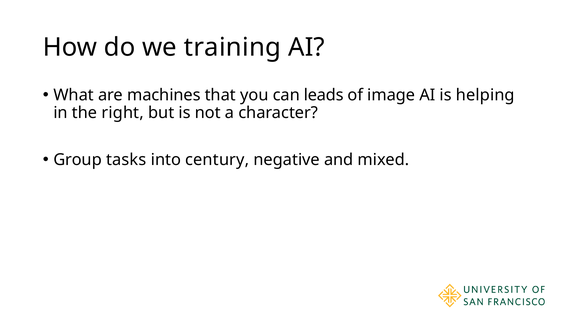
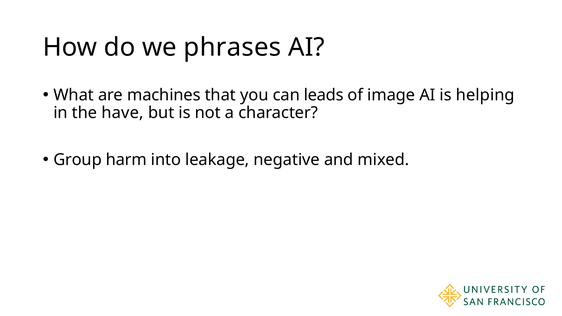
training: training -> phrases (232, 47)
right: right -> have (123, 113)
tasks: tasks -> harm (126, 160)
century: century -> leakage (217, 160)
